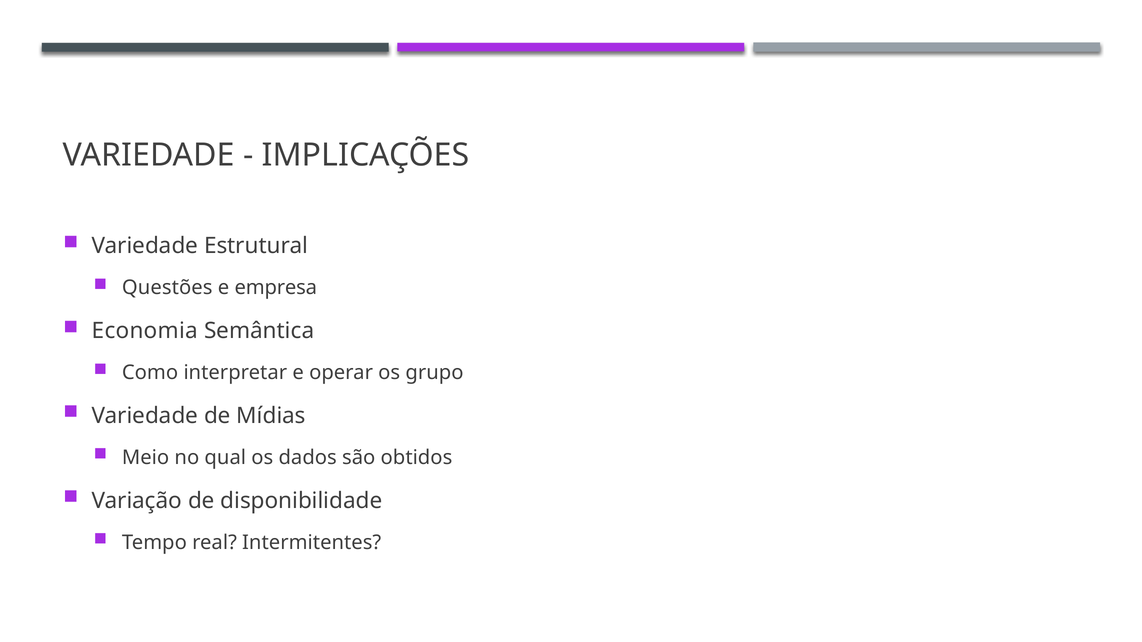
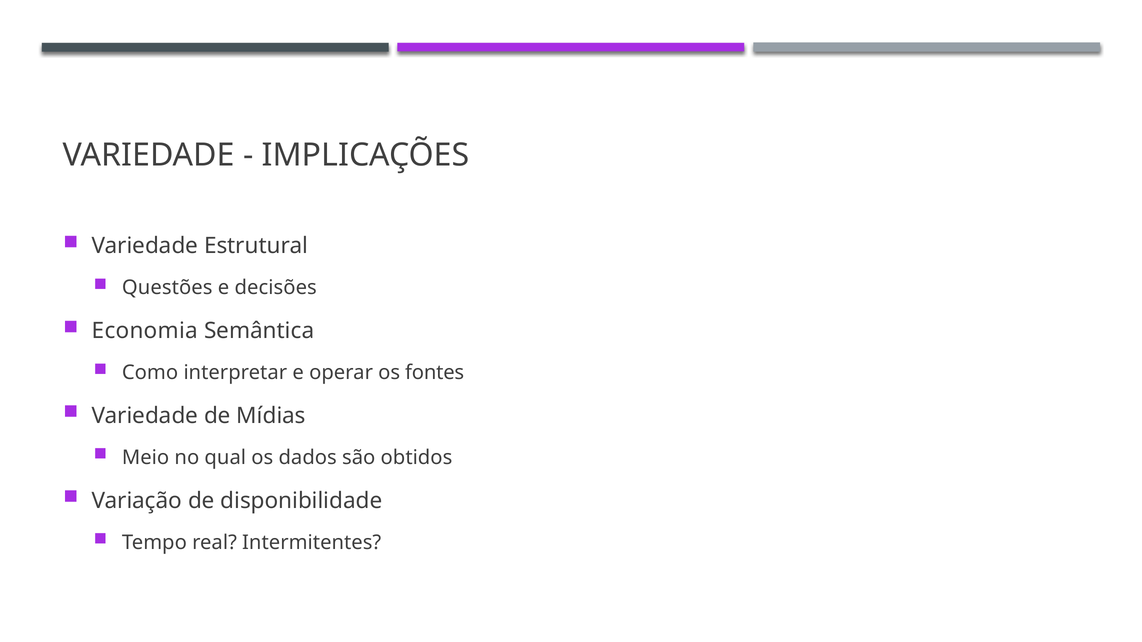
empresa: empresa -> decisões (276, 288)
grupo: grupo -> fontes (435, 373)
